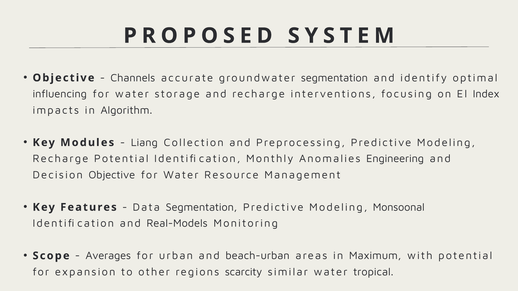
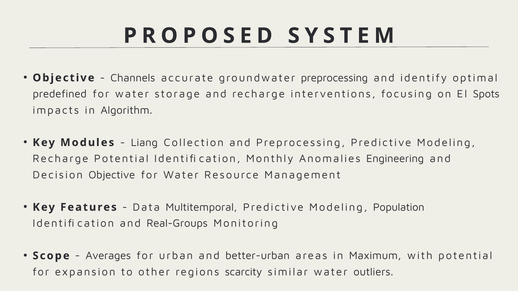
groundwater segmentation: segmentation -> preprocessing (334, 78)
influencing: influencing -> predefined (60, 94)
Index: Index -> Spots (486, 94)
Data Segmentation: Segmentation -> Multitemporal (201, 207)
Monsoonal: Monsoonal -> Population (399, 207)
Real-Models: Real-Models -> Real-Groups (177, 224)
beach-urban: beach-urban -> better-urban (258, 256)
tropical: tropical -> outliers (373, 272)
